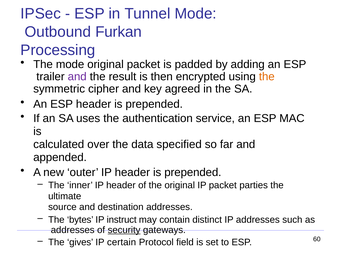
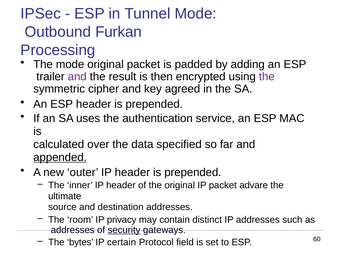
the colour: orange -> purple (267, 77)
appended underline: none -> present (60, 157)
parties: parties -> advare (254, 185)
bytes: bytes -> room (80, 219)
instruct: instruct -> privacy (122, 219)
gives: gives -> bytes (80, 242)
